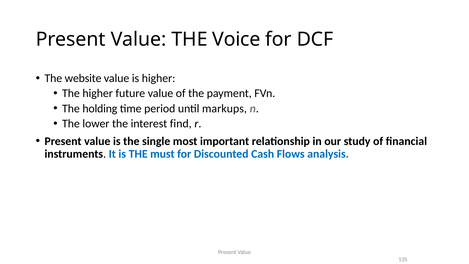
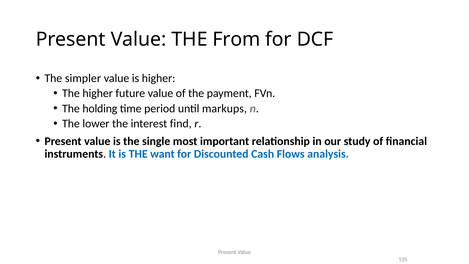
Voice: Voice -> From (236, 39)
website: website -> simpler (83, 78)
must: must -> want (162, 154)
